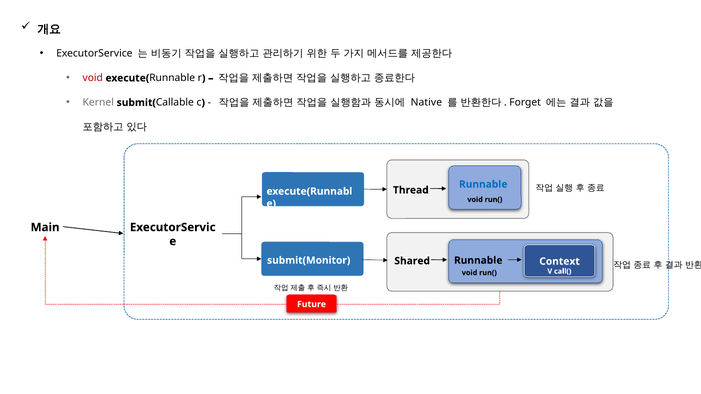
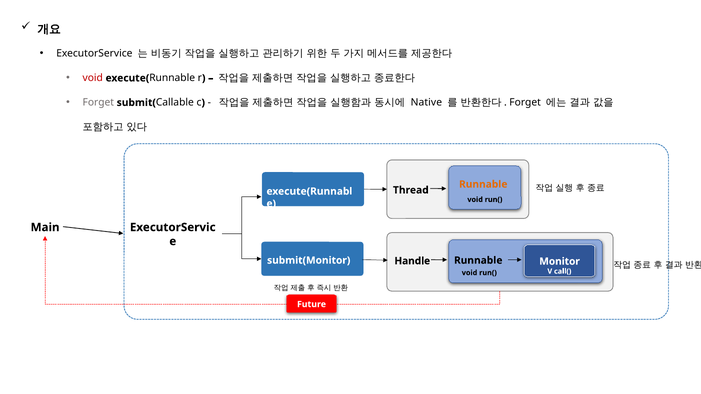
Kernel: Kernel -> Forget (98, 103)
Runnable colour: blue -> orange (483, 184)
Shared: Shared -> Handle (412, 261)
Context: Context -> Monitor (560, 262)
